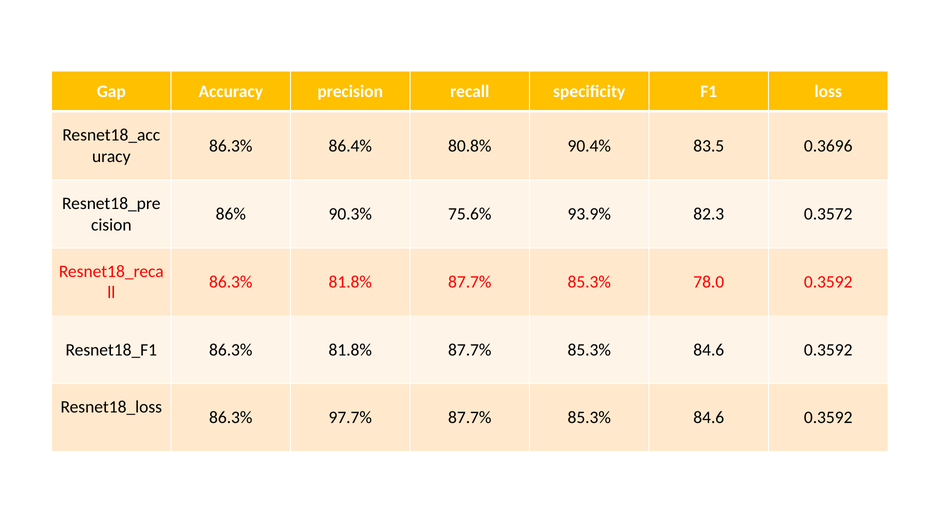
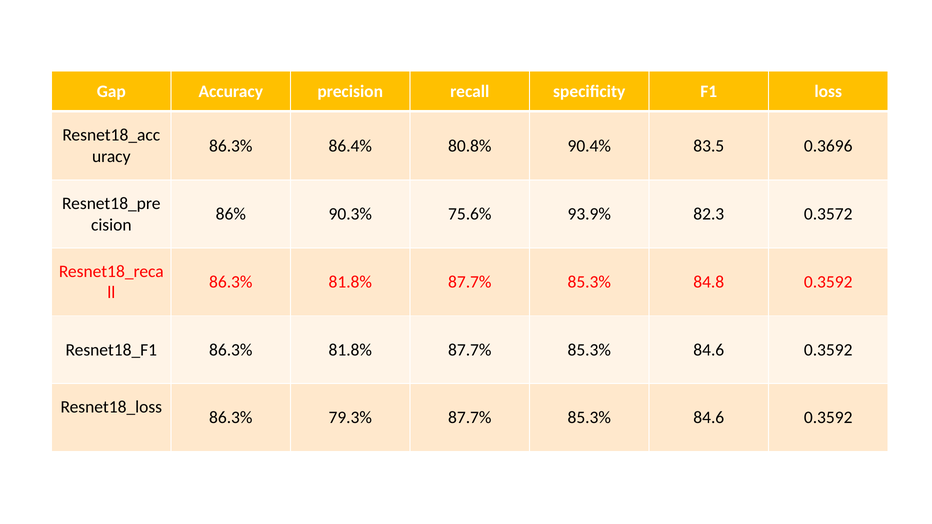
78.0: 78.0 -> 84.8 (709, 282)
97.7%: 97.7% -> 79.3% (350, 418)
